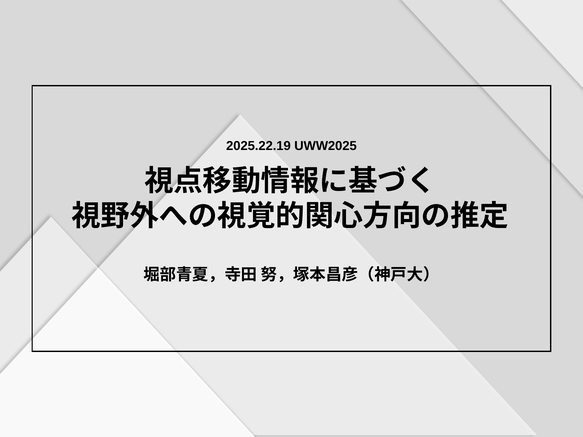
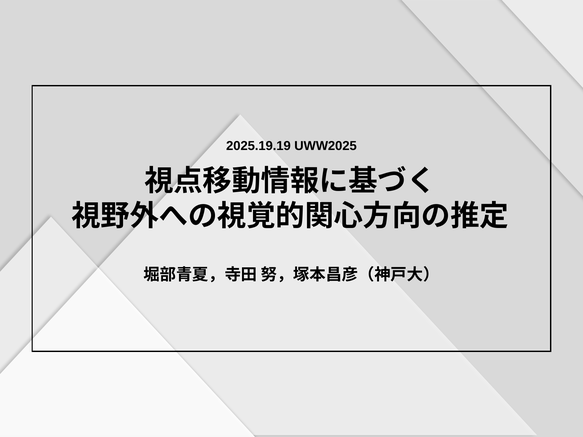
2025.22.19: 2025.22.19 -> 2025.19.19 (258, 146)
